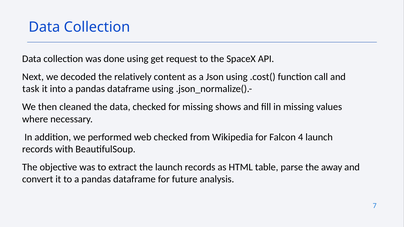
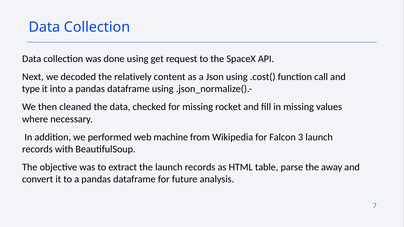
task: task -> type (31, 89)
shows: shows -> rocket (228, 107)
web checked: checked -> machine (171, 137)
4: 4 -> 3 (301, 137)
